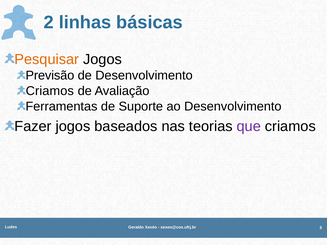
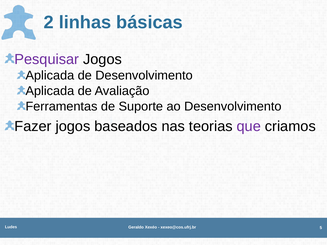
Pesquisar colour: orange -> purple (47, 59)
Previsão: Previsão -> Aplicada (50, 76)
Criamos: Criamos -> Aplicada (50, 91)
